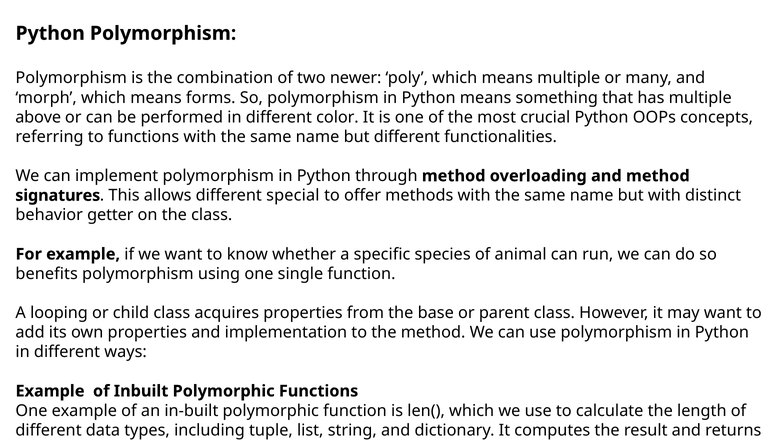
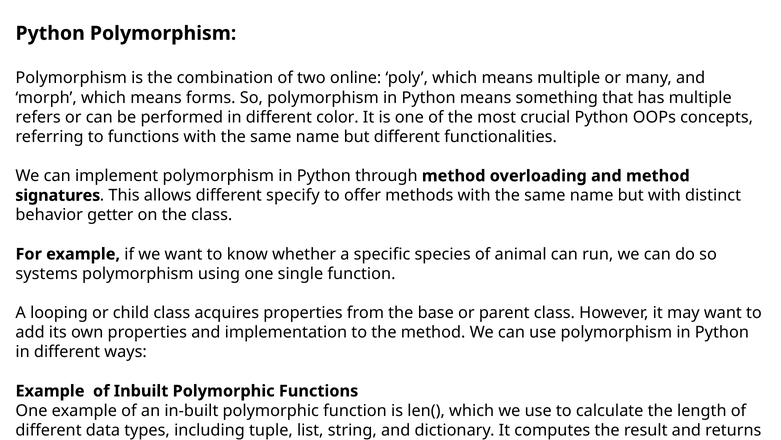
newer: newer -> online (356, 78)
above: above -> refers (38, 117)
special: special -> specify (293, 195)
benefits: benefits -> systems (47, 273)
